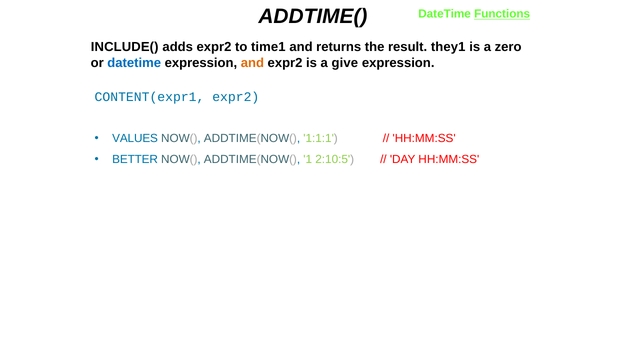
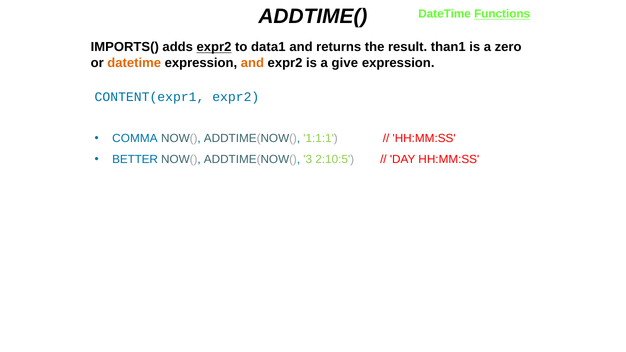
INCLUDE(: INCLUDE( -> IMPORTS( (125, 47)
expr2 underline: none -> present (214, 47)
time1: time1 -> data1 (268, 47)
they1: they1 -> than1 (448, 47)
datetime colour: blue -> orange (134, 63)
VALUES: VALUES -> COMMA (135, 139)
1: 1 -> 3 (308, 160)
